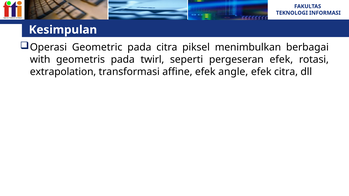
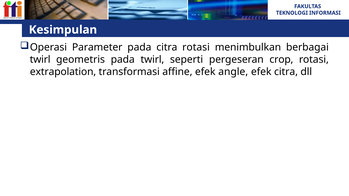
Geometric: Geometric -> Parameter (97, 47)
citra piksel: piksel -> rotasi (196, 47)
with: with -> twirl (40, 60)
pergeseran efek: efek -> crop (281, 60)
